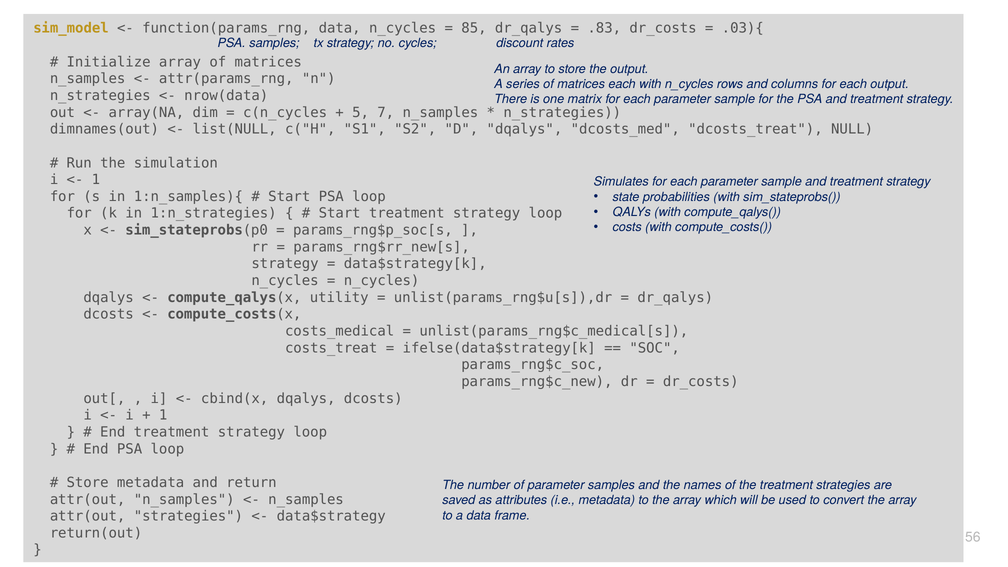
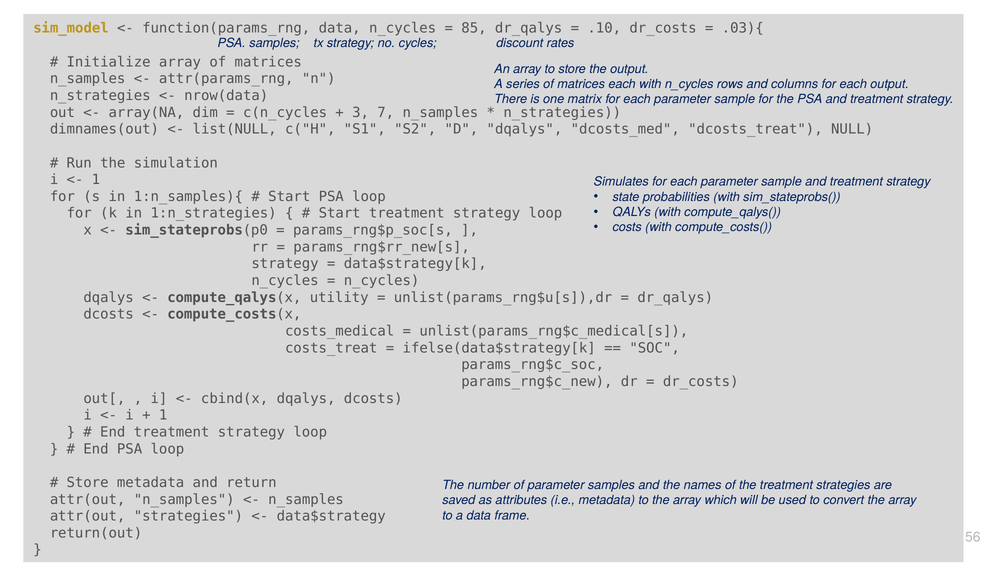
.83: .83 -> .10 (604, 28)
5: 5 -> 3 (361, 112)
